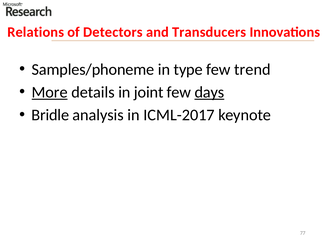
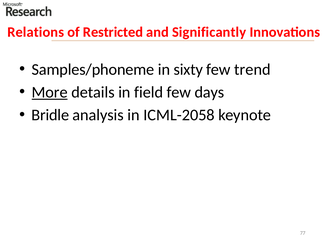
Detectors: Detectors -> Restricted (113, 32)
Transducers: Transducers -> Significantly (209, 32)
type: type -> sixty (188, 69)
joint: joint -> field (149, 92)
days underline: present -> none (209, 92)
ICML-2017: ICML-2017 -> ICML-2058 (179, 115)
